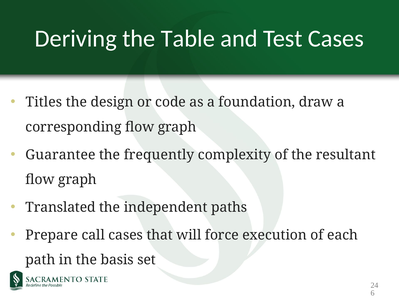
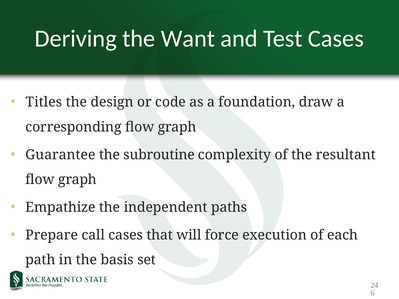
Table: Table -> Want (188, 39)
frequently: frequently -> subroutine (159, 155)
Translated: Translated -> Empathize (61, 207)
